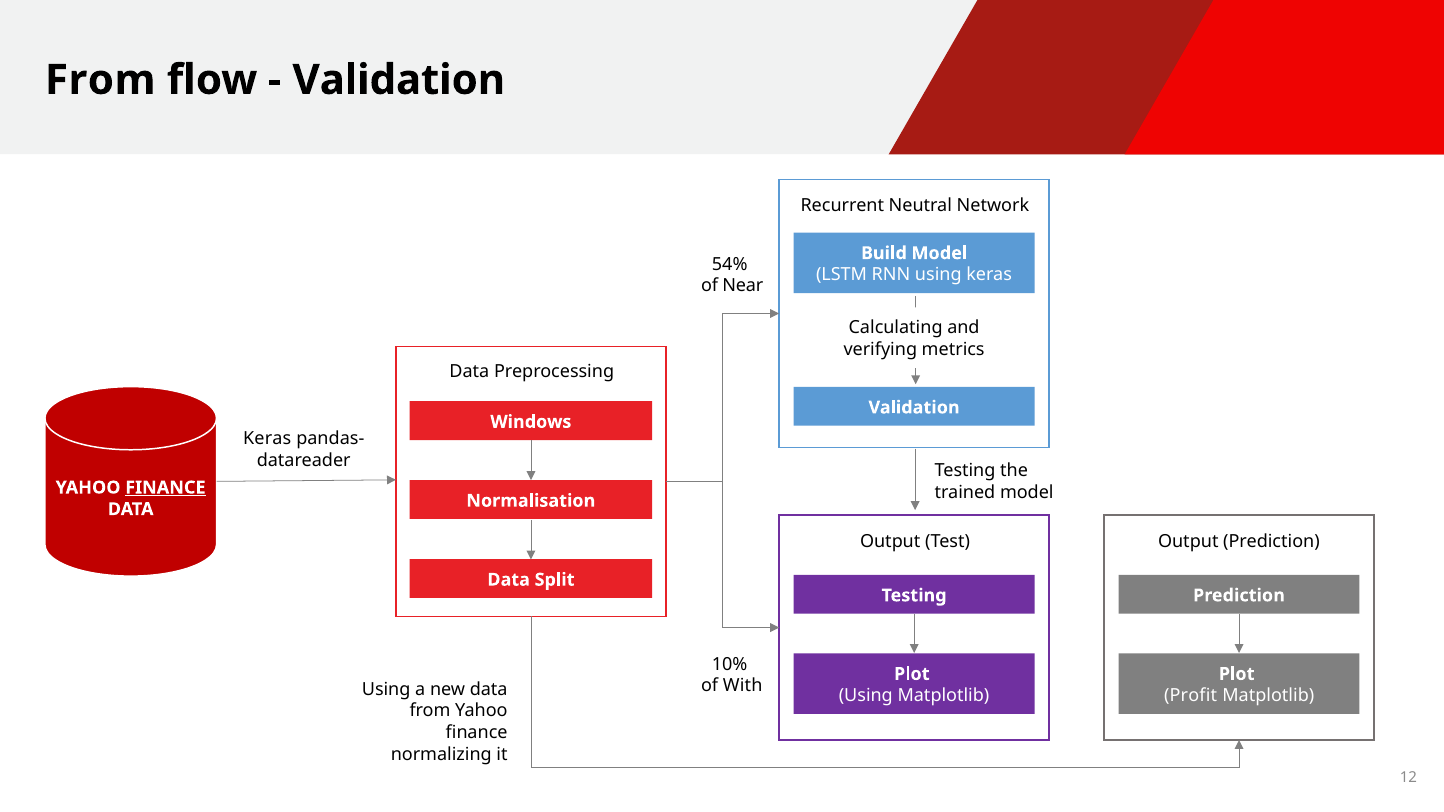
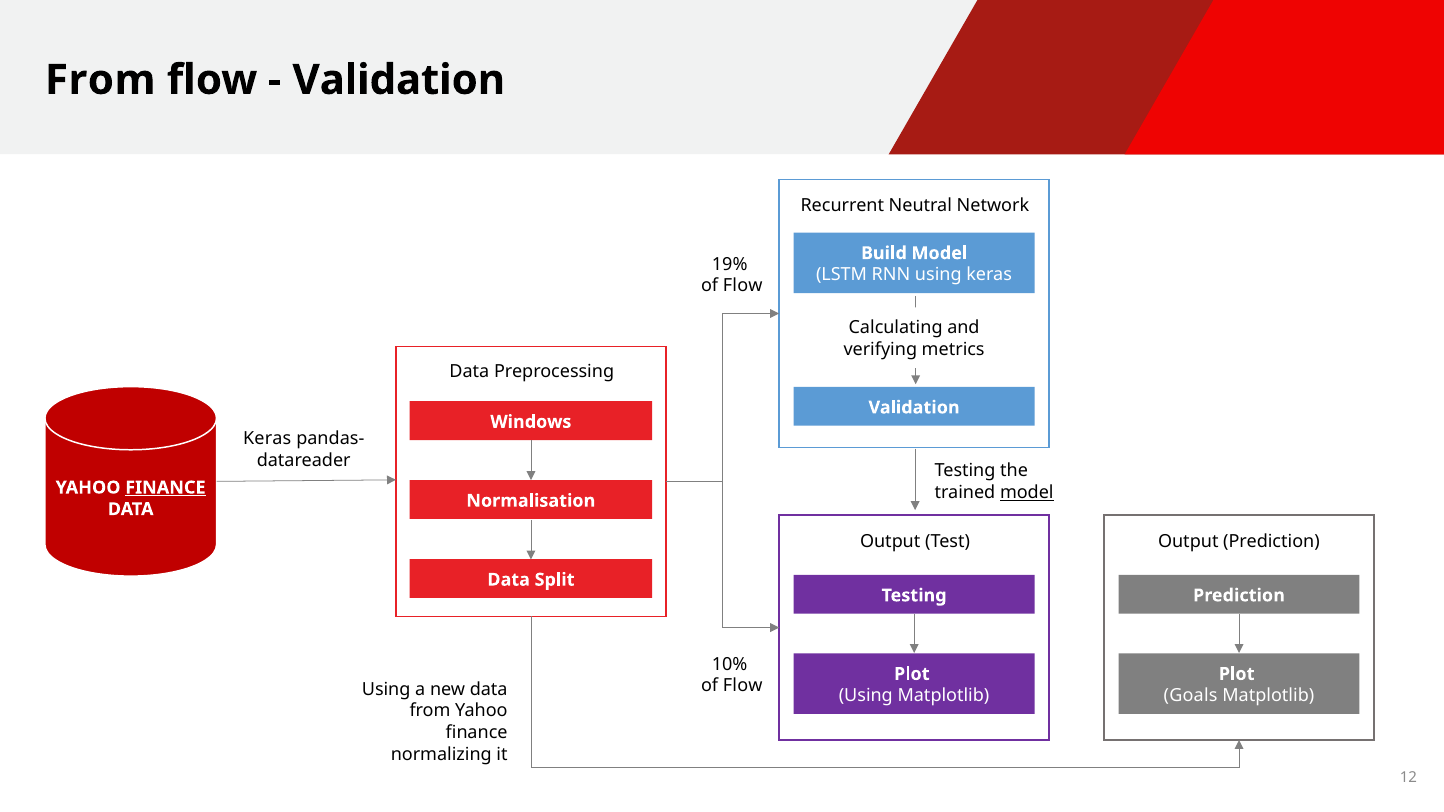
54%: 54% -> 19% (730, 264)
Near: Near -> Flow (743, 286)
model underline: none -> present (1027, 493)
With: With -> Flow (743, 686)
Profit: Profit -> Goals (1191, 696)
